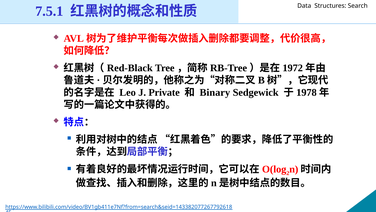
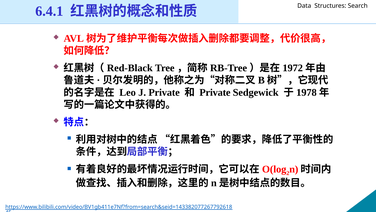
7.5.1: 7.5.1 -> 6.4.1 (49, 11)
Binary: Binary -> Private (215, 92)
